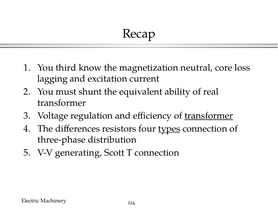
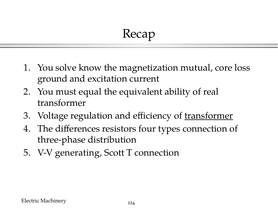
third: third -> solve (66, 68)
neutral: neutral -> mutual (197, 68)
lagging: lagging -> ground (52, 79)
shunt: shunt -> equal (90, 92)
types underline: present -> none (169, 129)
